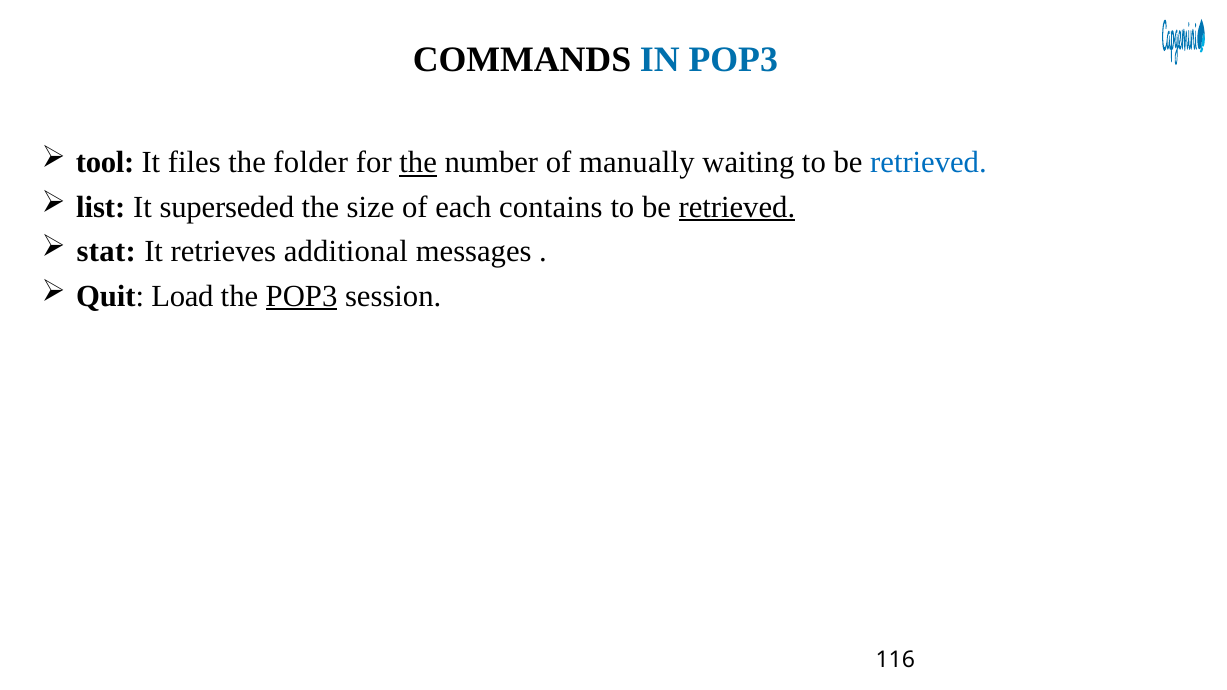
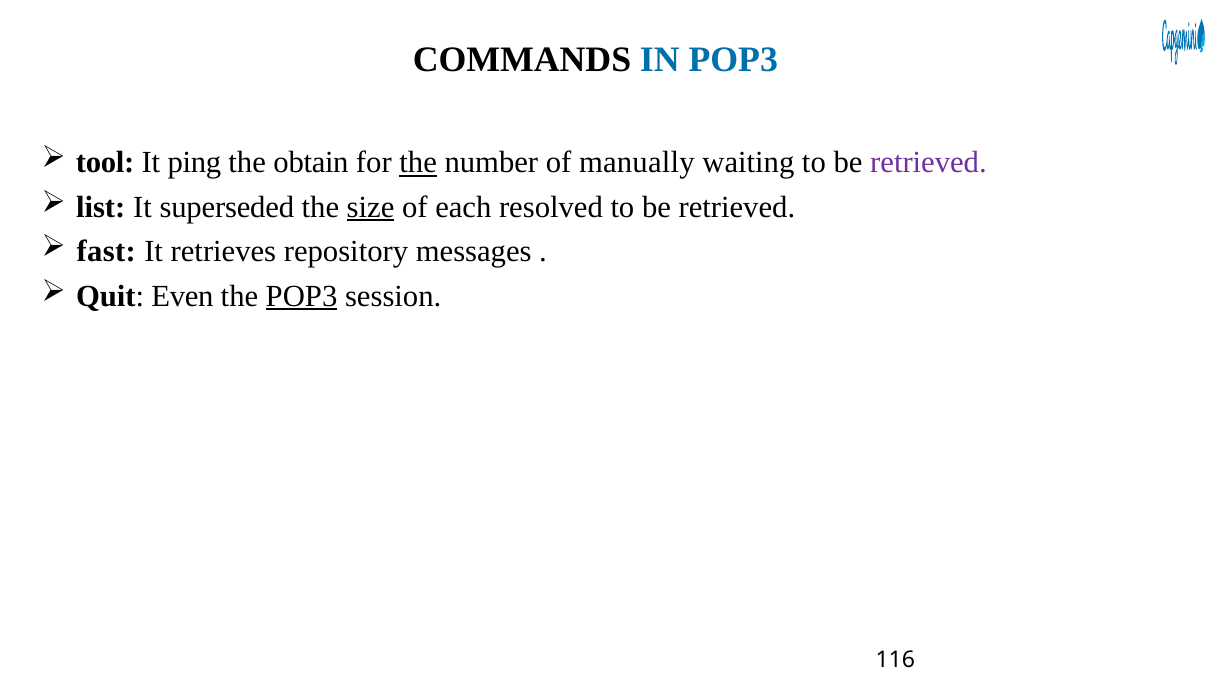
files: files -> ping (194, 163)
folder: folder -> obtain (311, 163)
retrieved colour: blue -> purple (928, 163)
size underline: none -> present (371, 207)
contains: contains -> resolved (551, 207)
retrieved underline: present -> none (737, 207)
stat: stat -> fast (106, 252)
additional: additional -> repository (346, 252)
Load: Load -> Even (183, 296)
